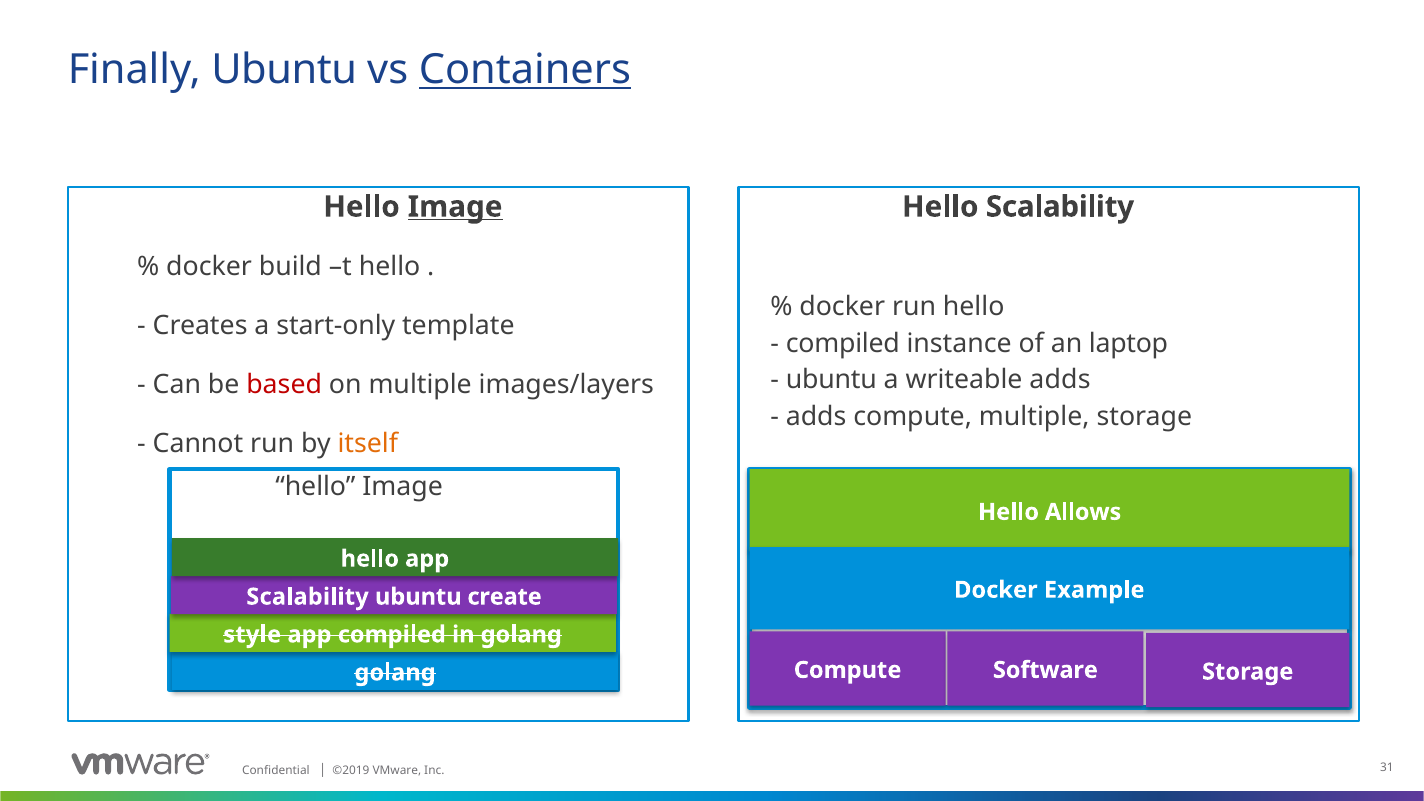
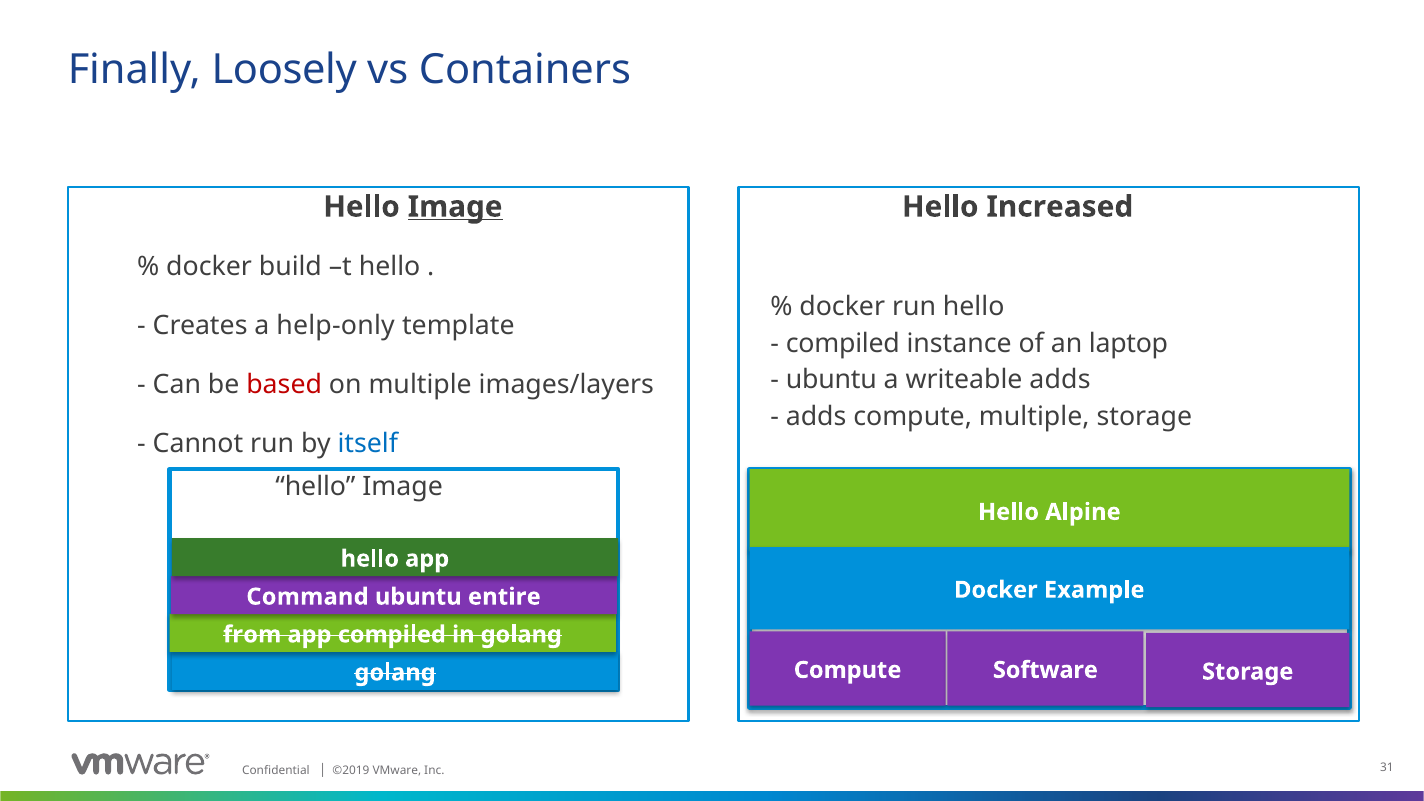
Finally Ubuntu: Ubuntu -> Loosely (284, 70)
Containers underline: present -> none (525, 70)
Hello Scalability: Scalability -> Increased (1060, 207)
start-only: start-only -> help-only (336, 326)
itself colour: orange -> blue (368, 443)
Allows: Allows -> Alpine (1083, 512)
Scalability: Scalability -> Command (307, 597)
create: create -> entire (504, 597)
style: style -> from (252, 635)
